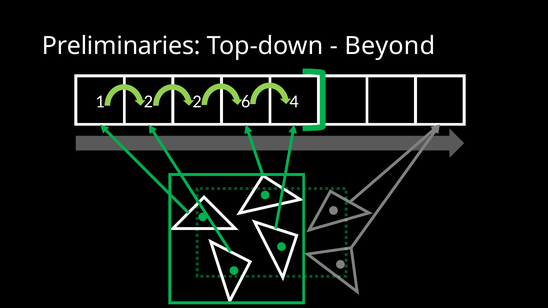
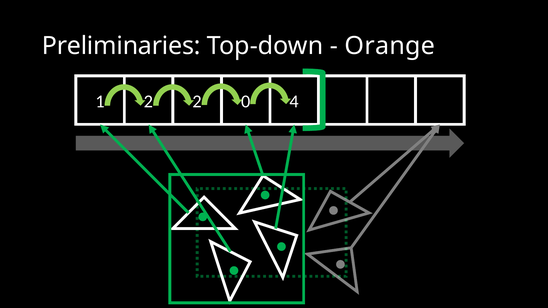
Beyond: Beyond -> Orange (390, 46)
6: 6 -> 0 (246, 102)
